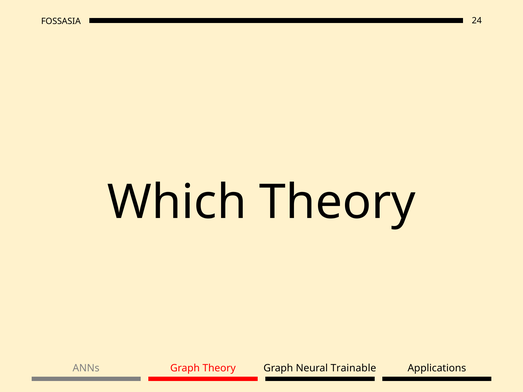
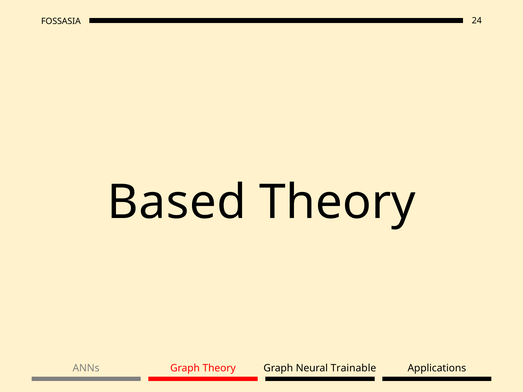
Which: Which -> Based (177, 202)
